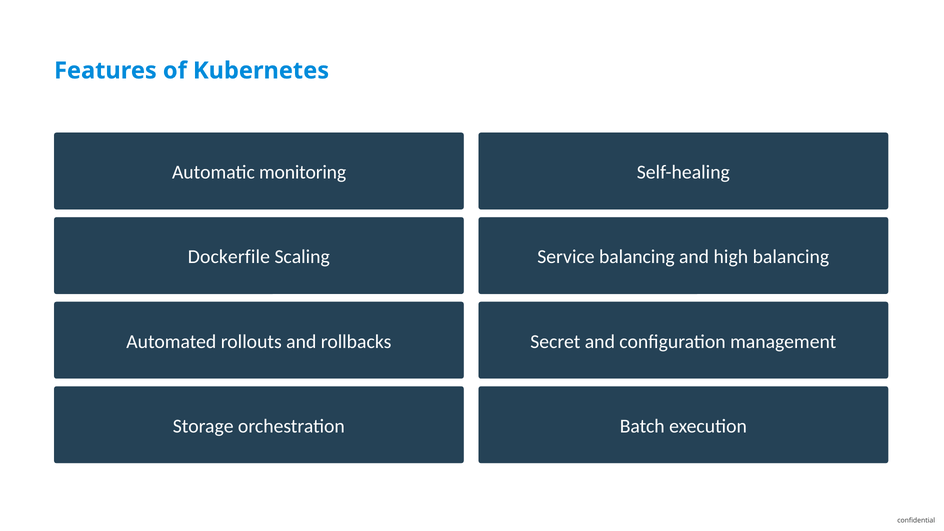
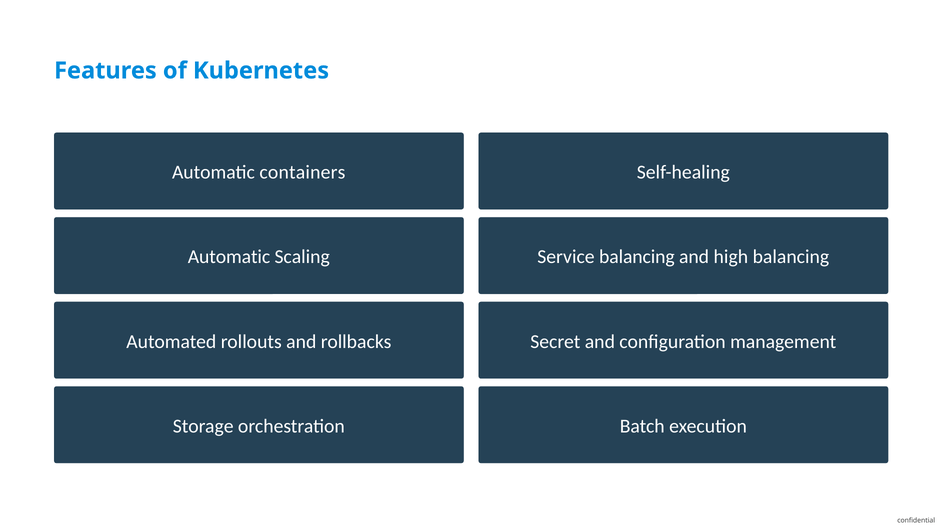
monitoring: monitoring -> containers (302, 172)
Dockerfile: Dockerfile -> Automatic (229, 257)
